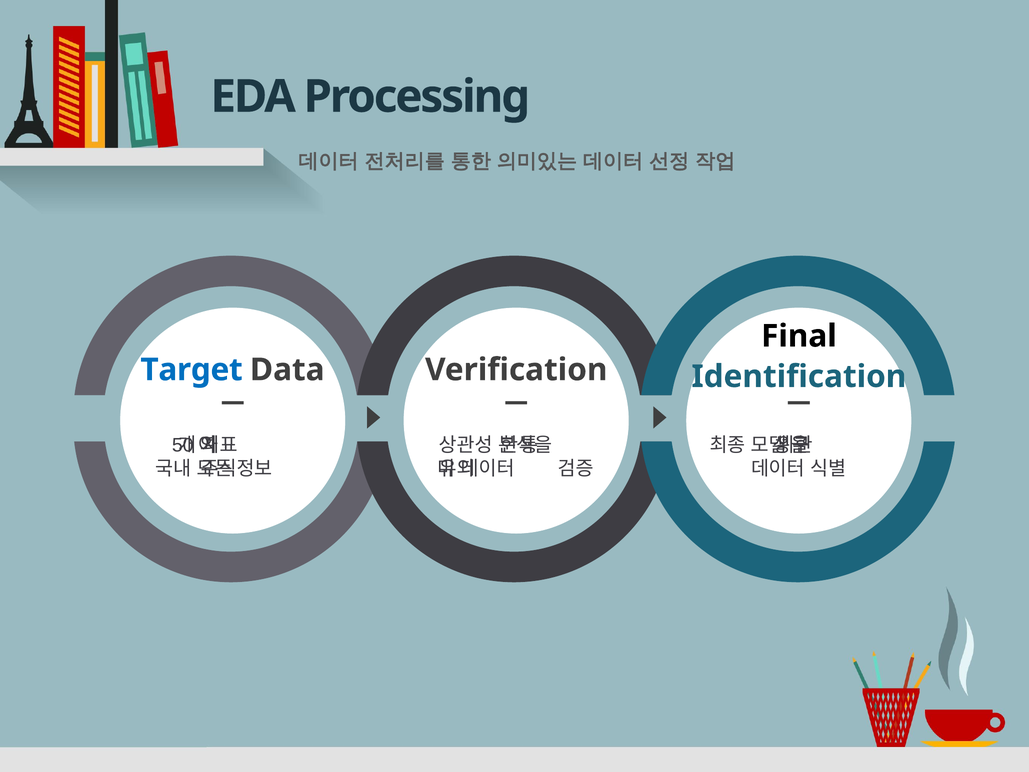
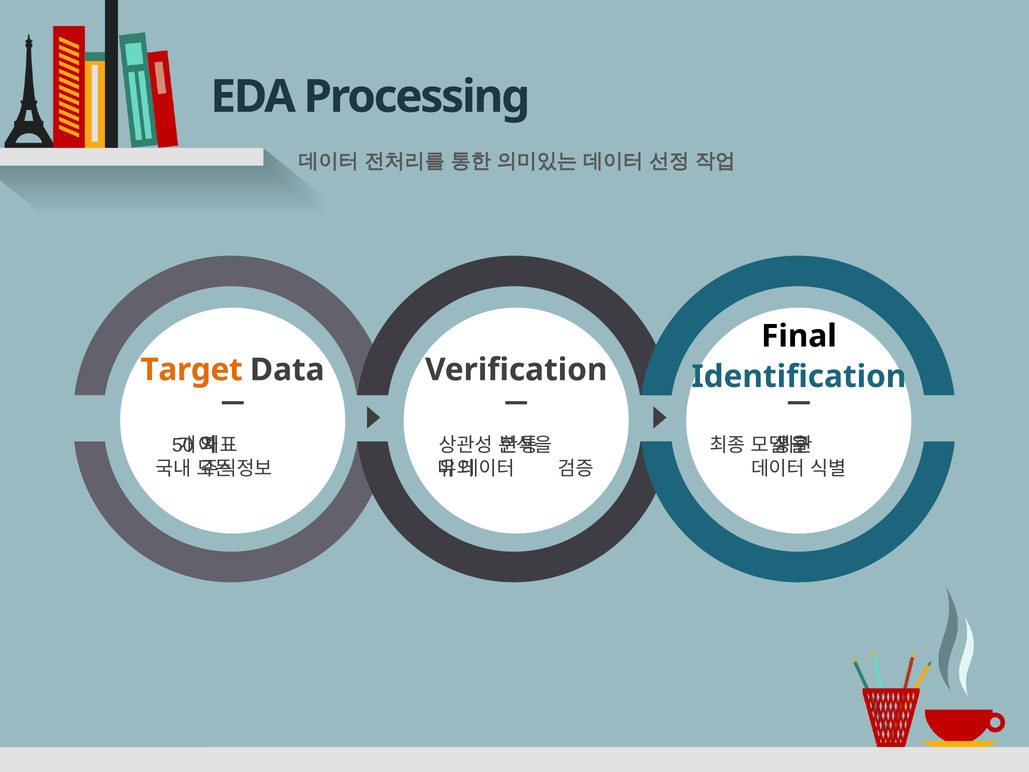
Target colour: blue -> orange (192, 370)
